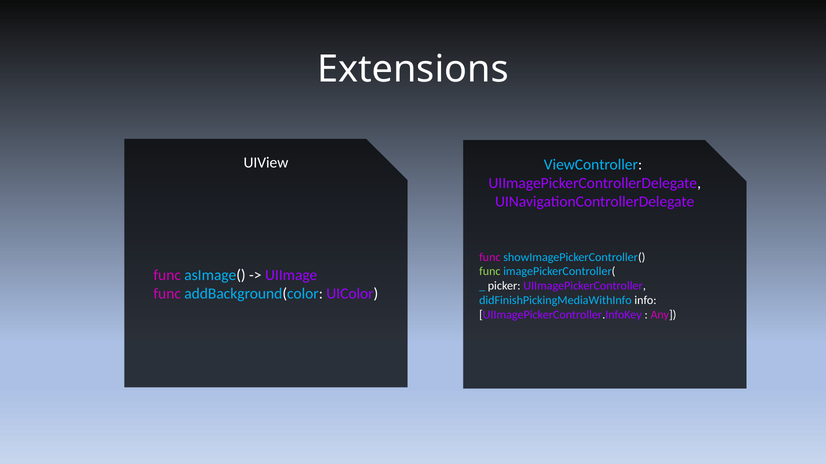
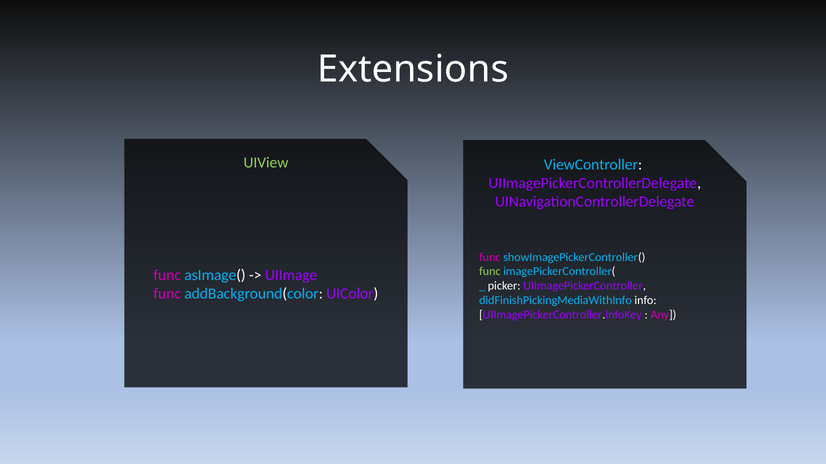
UIView colour: white -> light green (266, 163)
